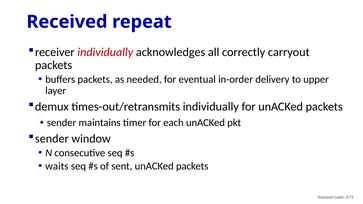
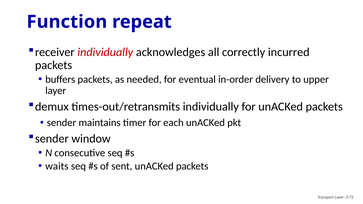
Received: Received -> Function (67, 22)
carryout: carryout -> incurred (289, 52)
